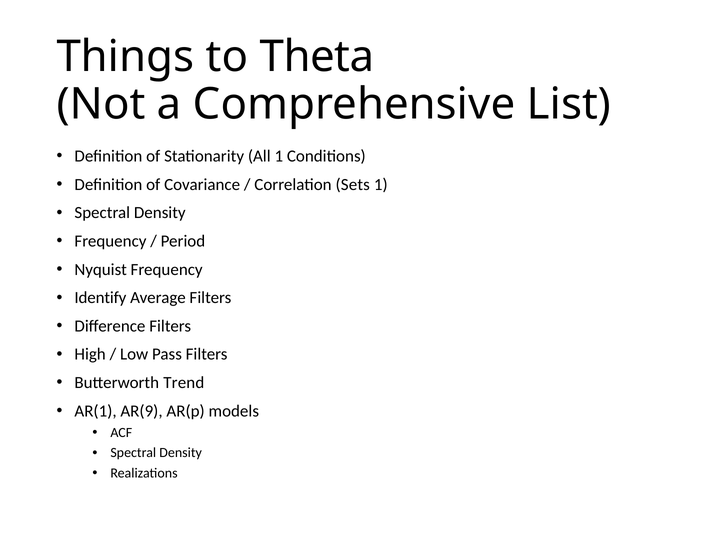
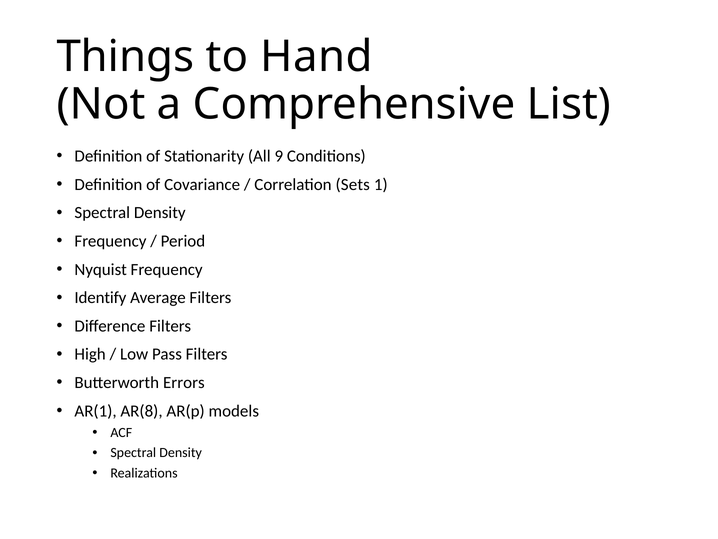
Theta: Theta -> Hand (317, 57)
All 1: 1 -> 9 (279, 156)
Trend: Trend -> Errors (184, 382)
AR(9: AR(9 -> AR(8 (142, 411)
